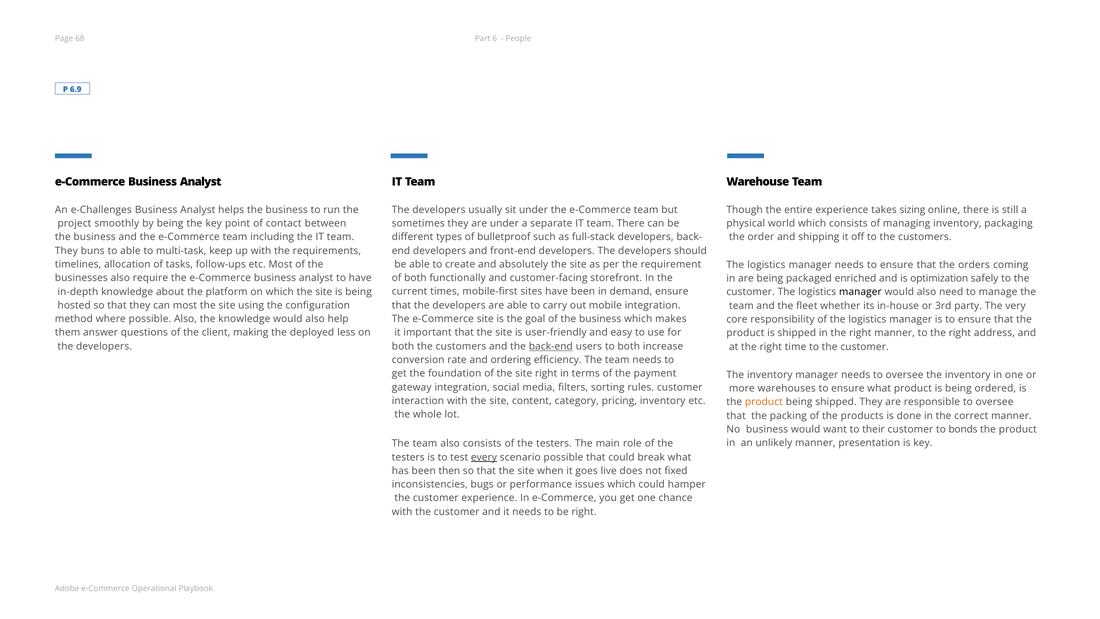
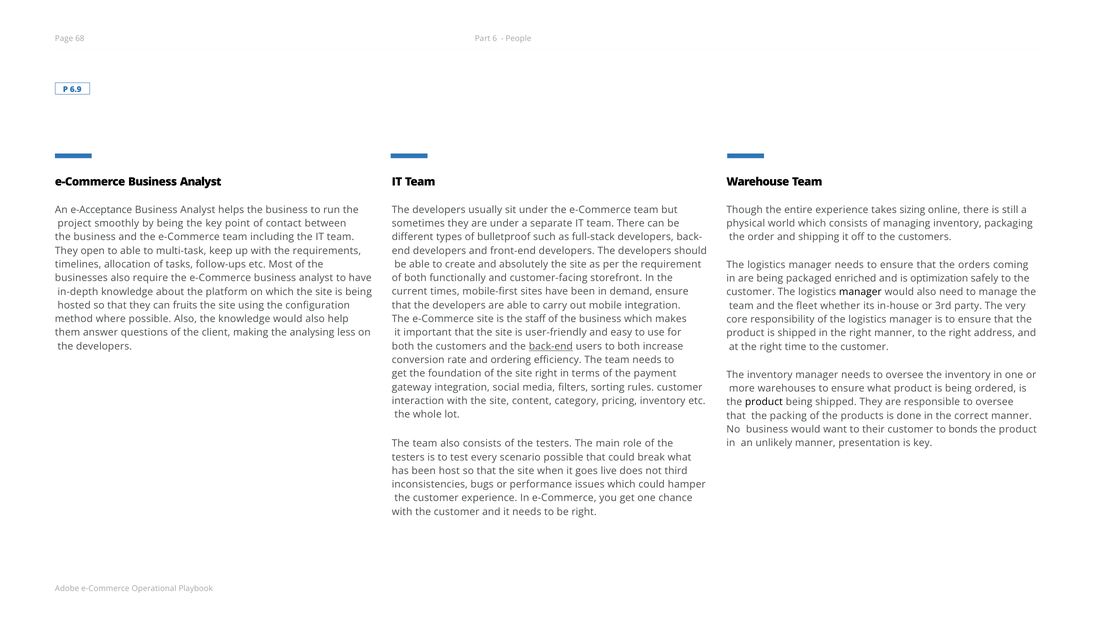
e-Challenges: e-Challenges -> e-Acceptance (101, 210)
buns: buns -> open (93, 251)
can most: most -> fruits (185, 305)
goal: goal -> staff (535, 319)
deployed: deployed -> analysing (312, 333)
product colour: orange -> black (764, 402)
every underline: present -> none (484, 457)
then: then -> host (449, 471)
fixed: fixed -> third (676, 471)
